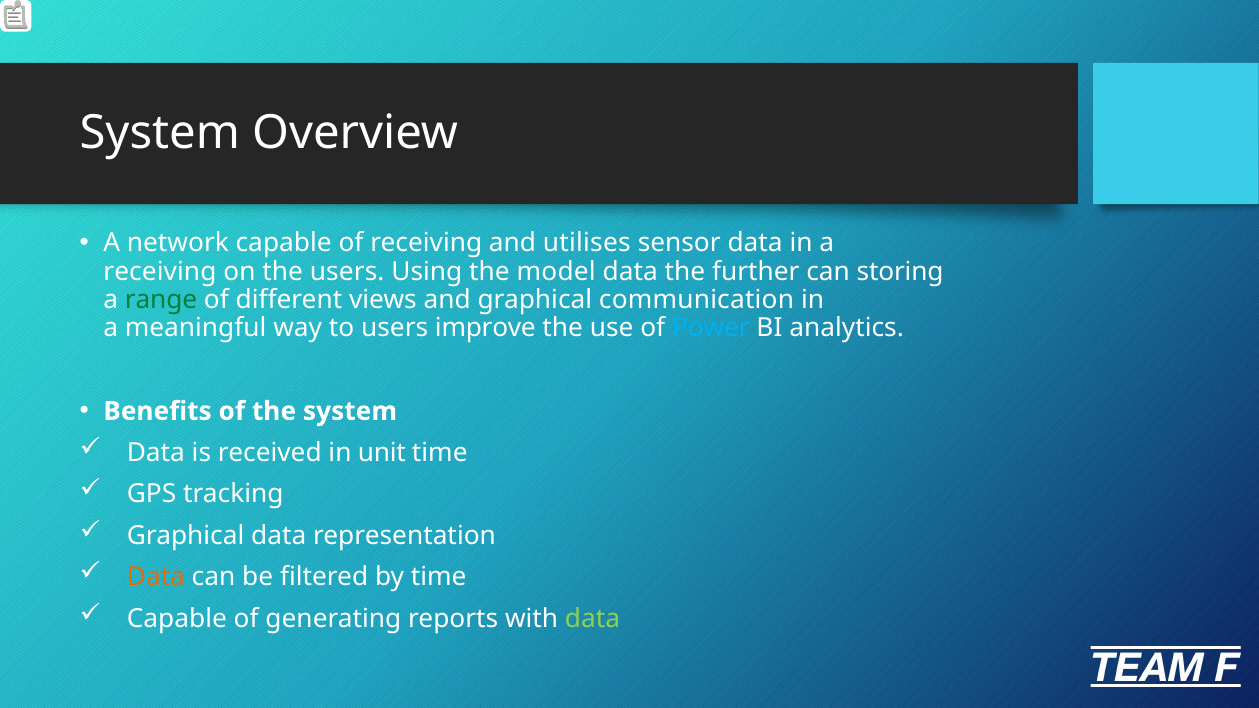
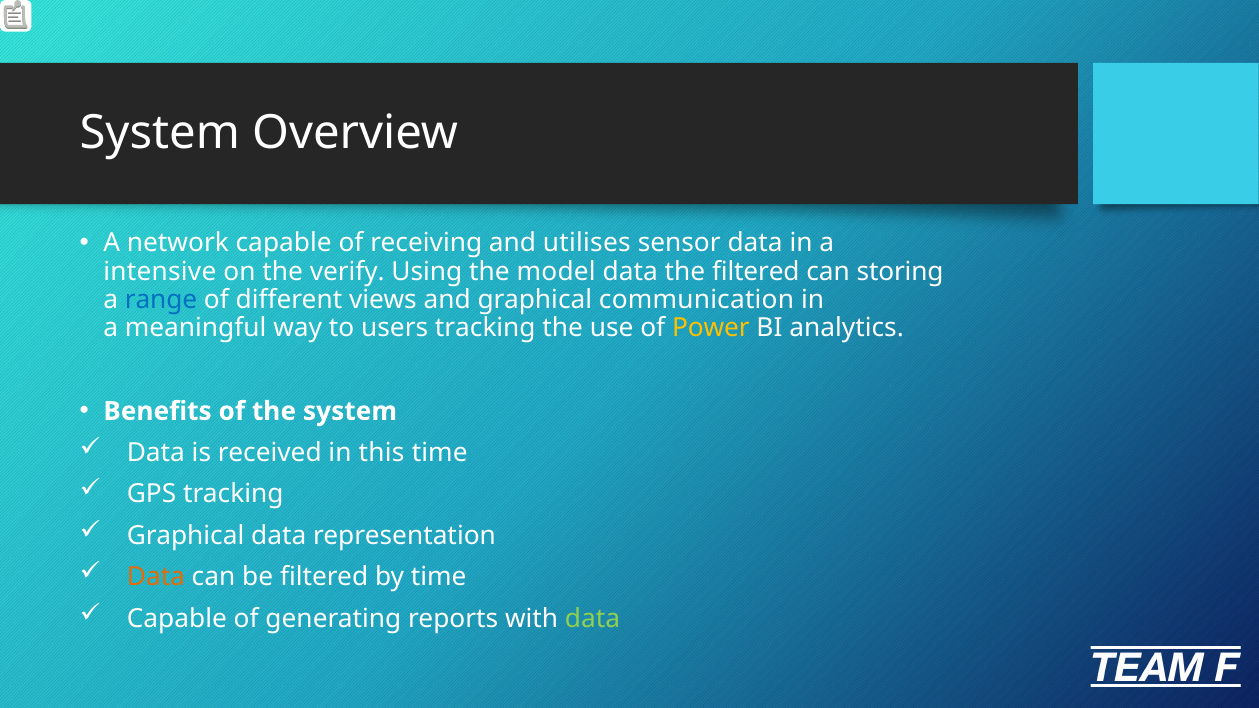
receiving: receiving -> intensive (160, 272)
the users: users -> verify (347, 272)
the further: further -> filtered (756, 272)
range colour: green -> blue (161, 300)
users improve: improve -> tracking (485, 328)
Power colour: light blue -> yellow (711, 328)
unit: unit -> this (382, 453)
